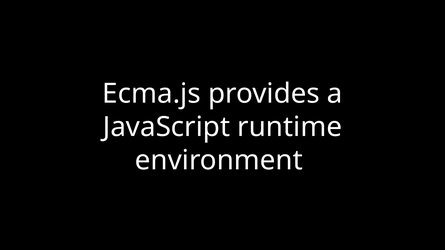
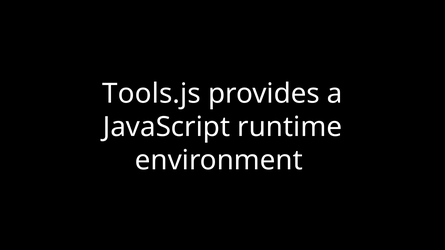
Ecma.js: Ecma.js -> Tools.js (152, 94)
